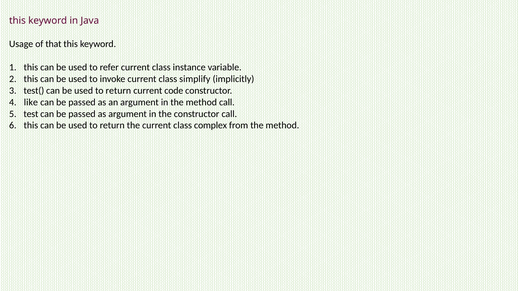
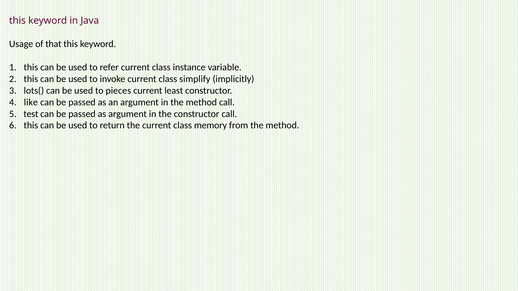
test(: test( -> lots( (34, 91)
return: return -> pieces (118, 91)
code: code -> least (174, 91)
complex: complex -> memory (211, 126)
